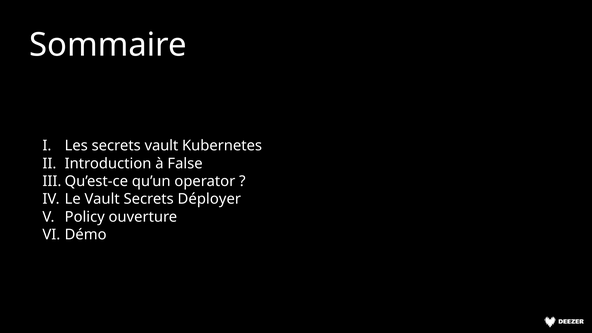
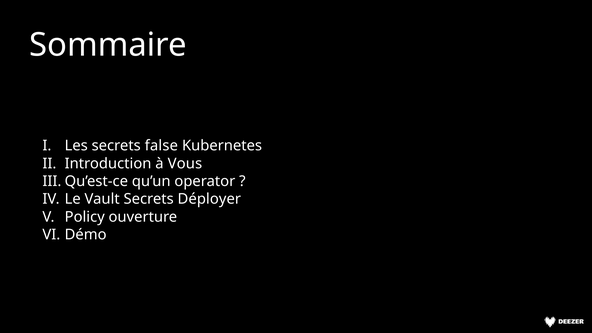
secrets vault: vault -> false (161, 146)
False: False -> Vous (185, 164)
